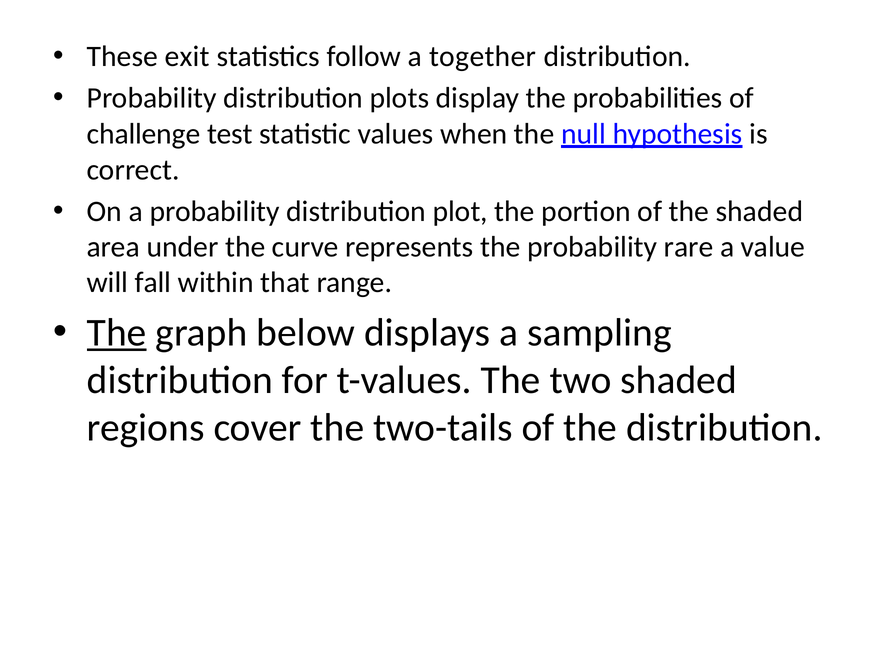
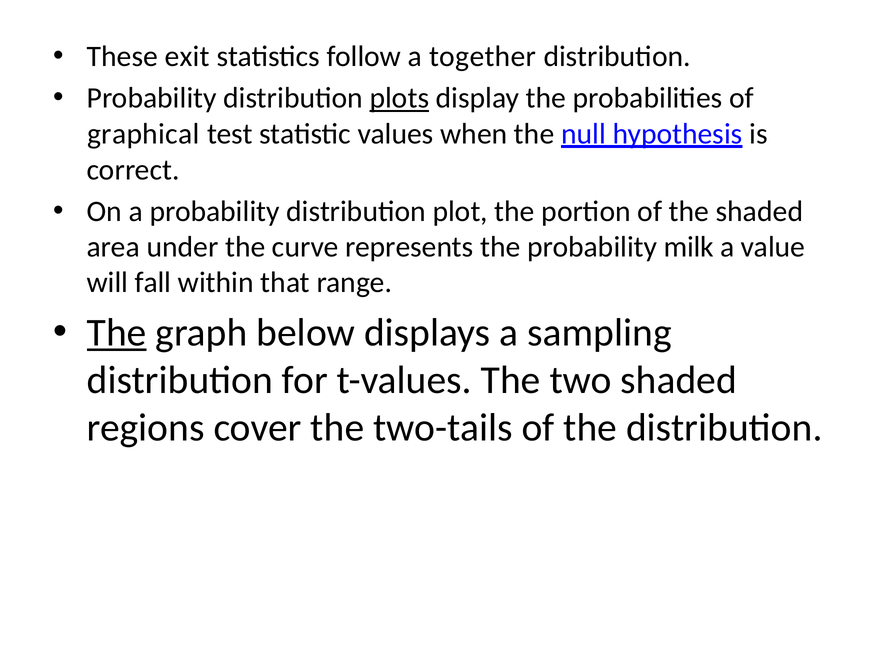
plots underline: none -> present (399, 98)
challenge: challenge -> graphical (143, 134)
rare: rare -> milk (689, 247)
